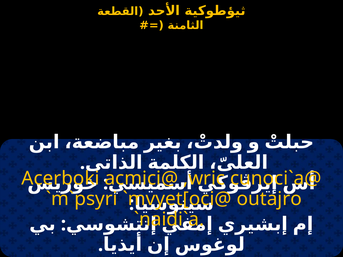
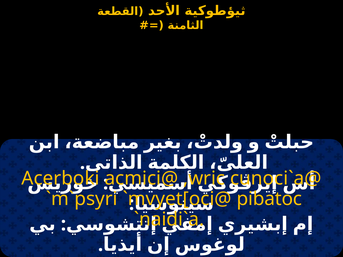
outajro: outajro -> pibatoc (269, 199)
